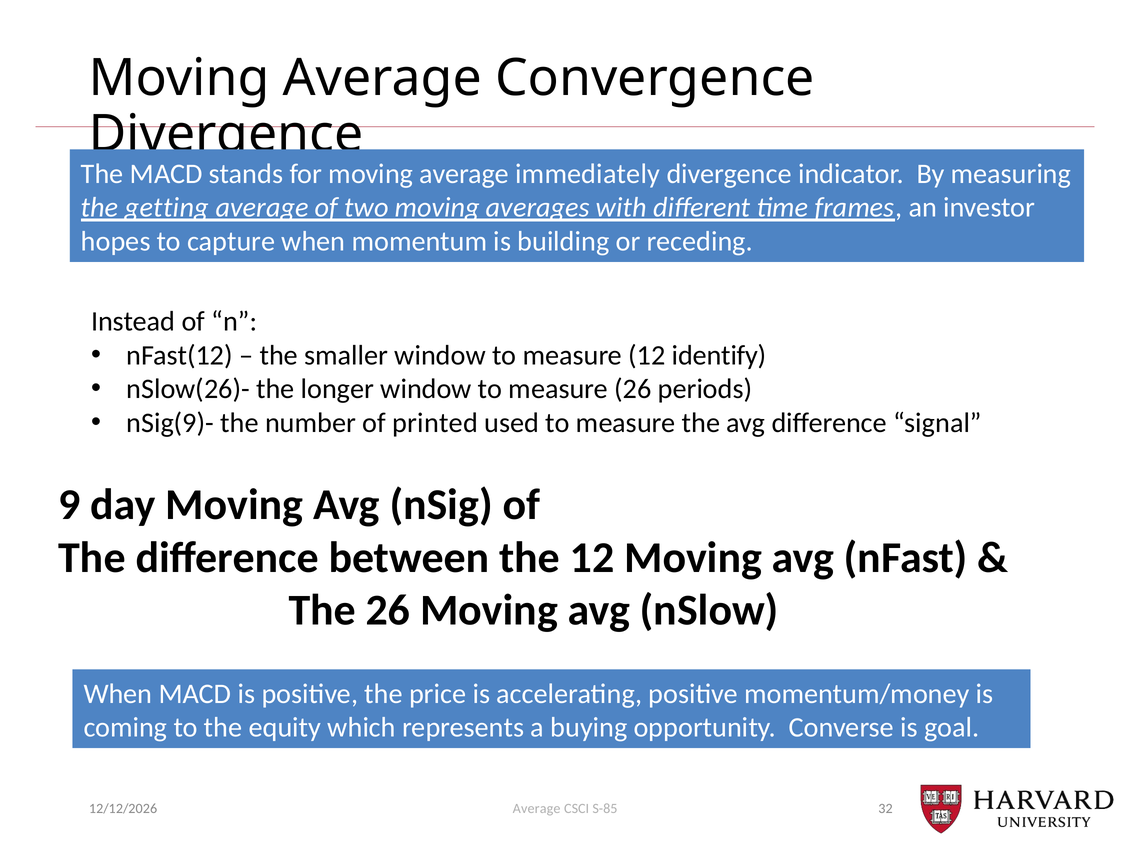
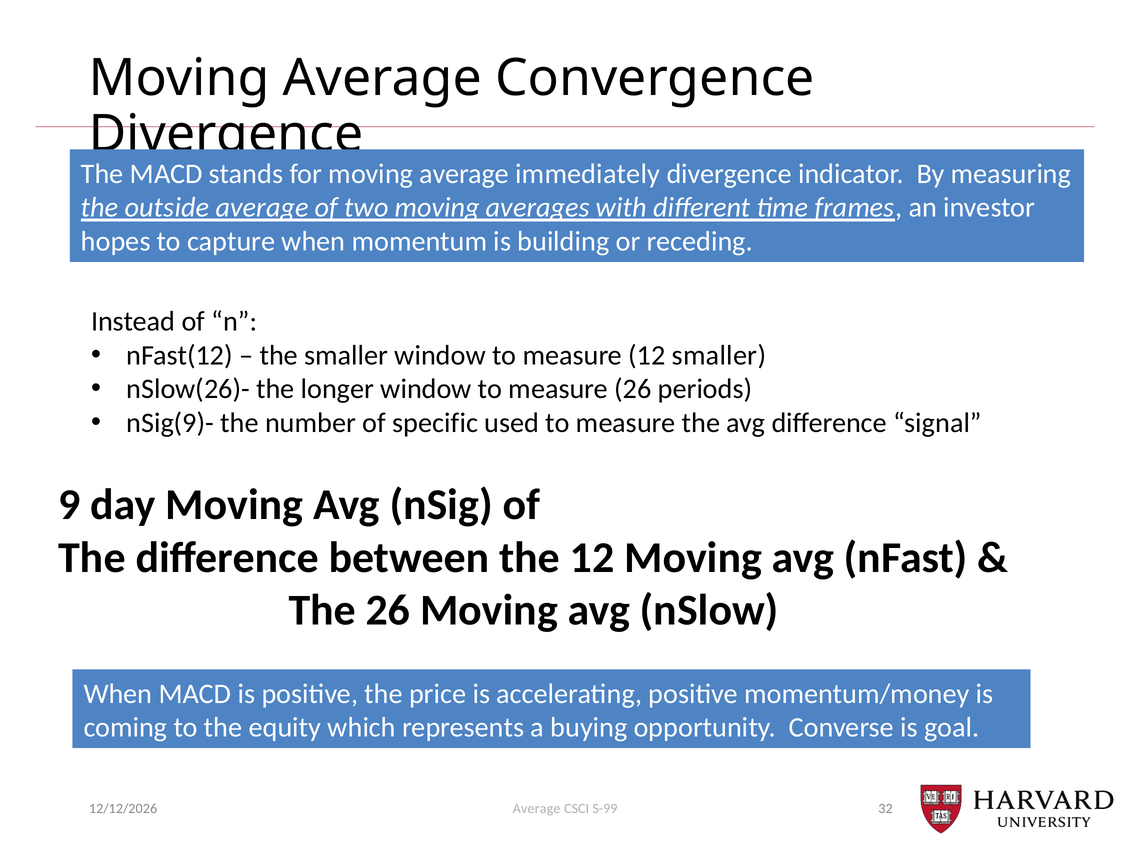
getting: getting -> outside (167, 208)
12 identify: identify -> smaller (719, 355)
printed: printed -> specific (435, 423)
S-85: S-85 -> S-99 (605, 809)
